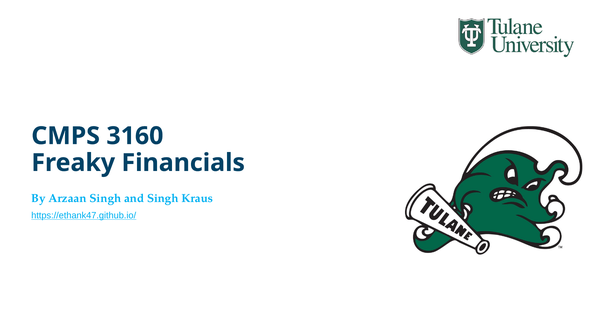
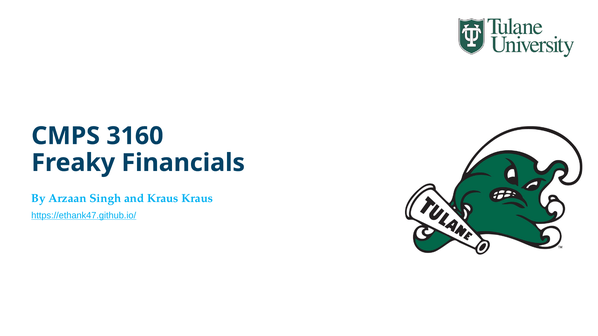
and Singh: Singh -> Kraus (163, 198)
